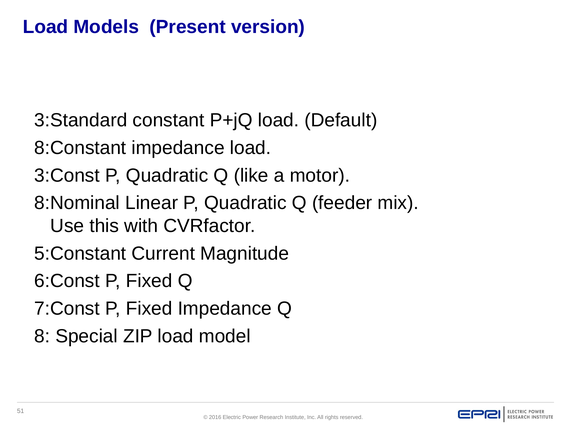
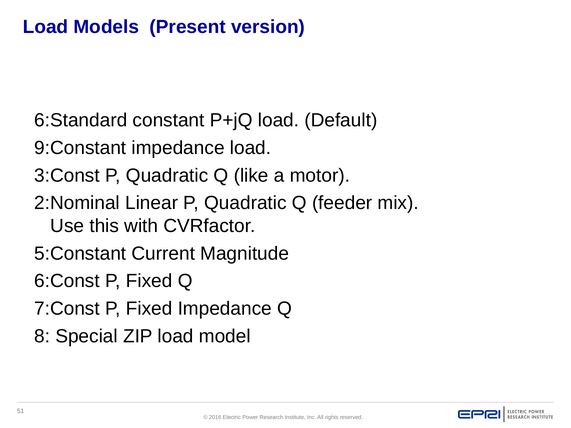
3:Standard: 3:Standard -> 6:Standard (81, 120)
8:Constant: 8:Constant -> 9:Constant (80, 148)
8:Nominal: 8:Nominal -> 2:Nominal (77, 203)
